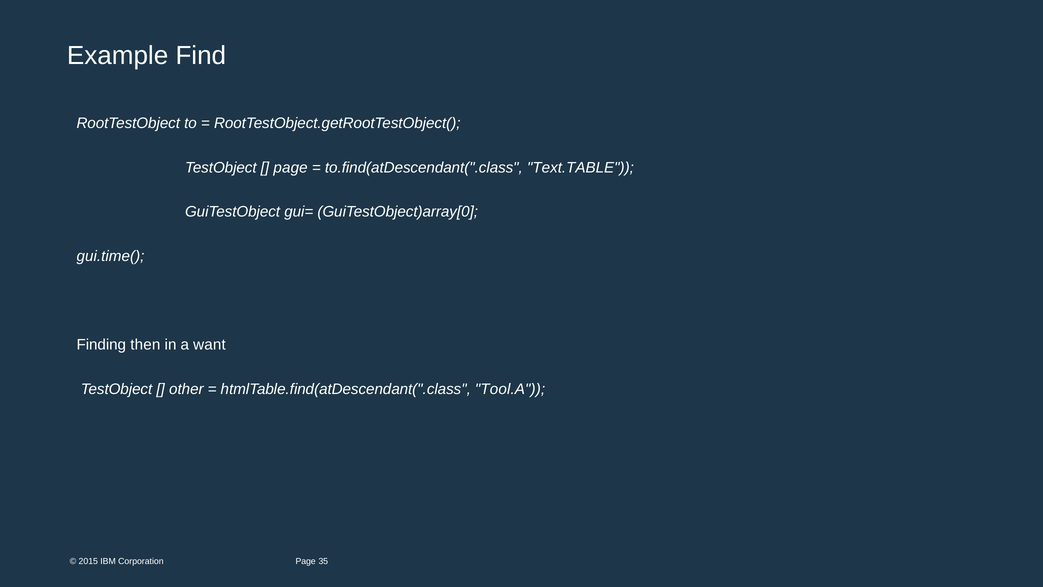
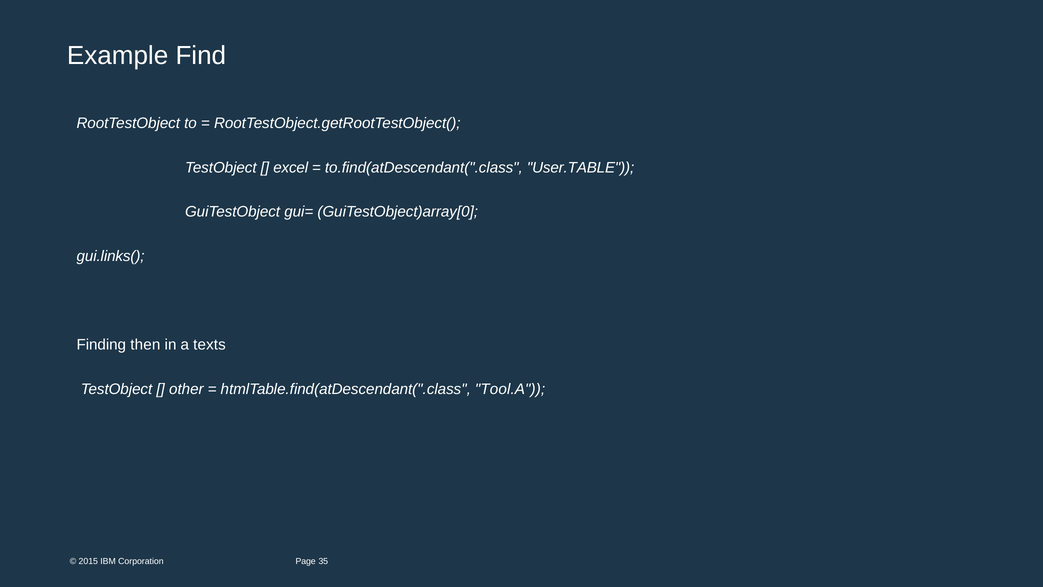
page: page -> excel (291, 167)
Text.TABLE: Text.TABLE -> User.TABLE (581, 167)
gui.time(: gui.time( -> gui.links( (111, 256)
want: want -> texts (210, 345)
